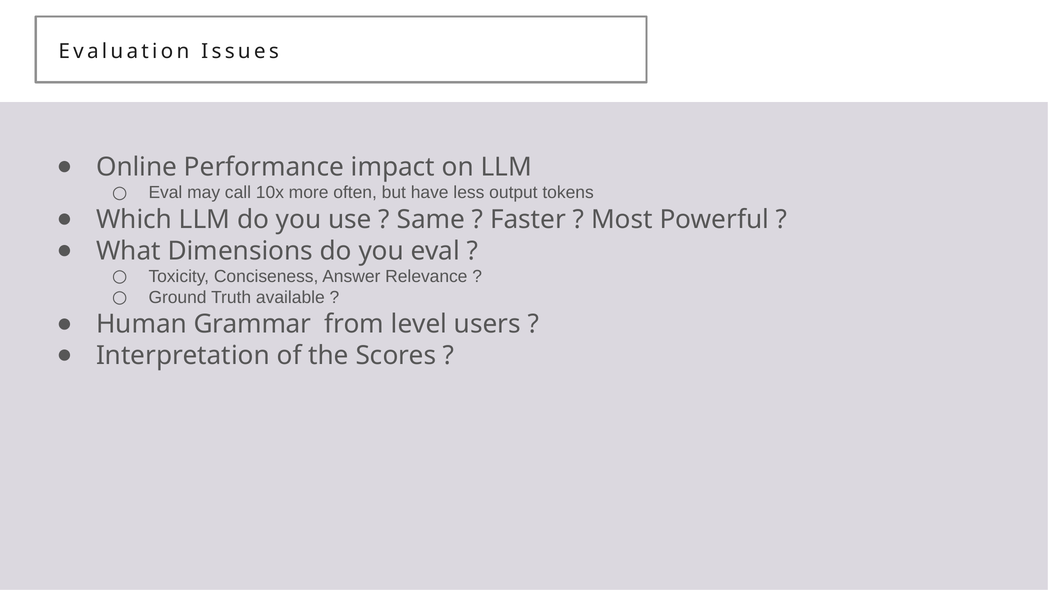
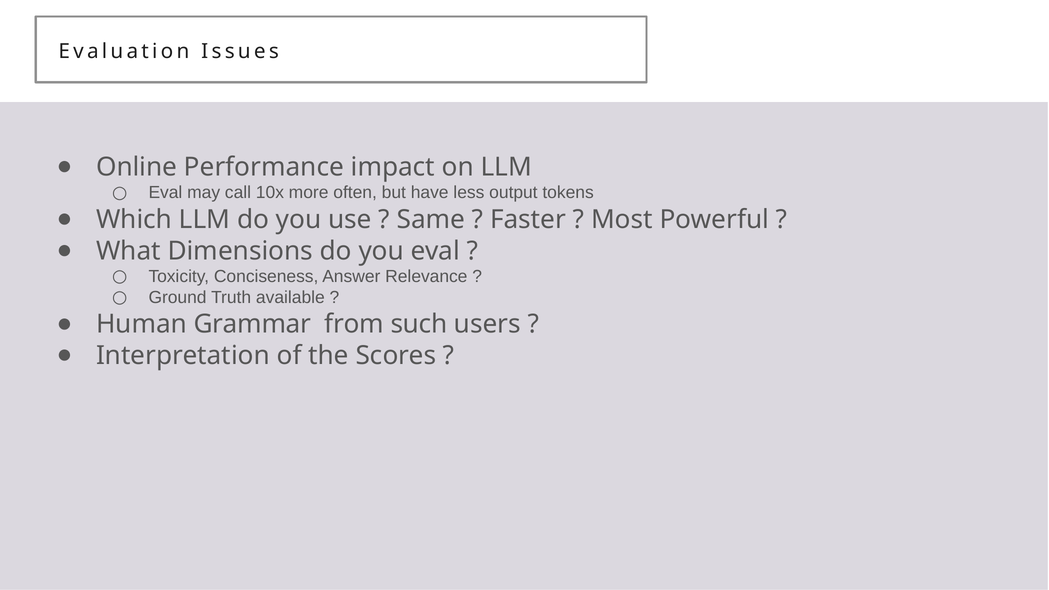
level: level -> such (419, 324)
